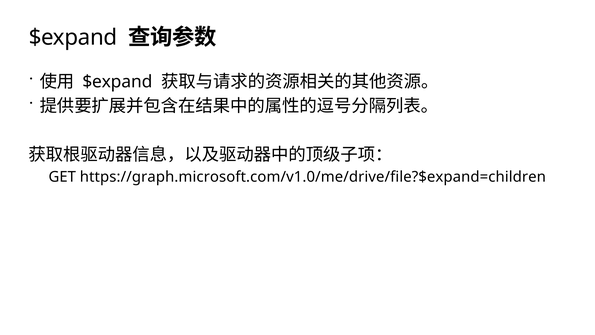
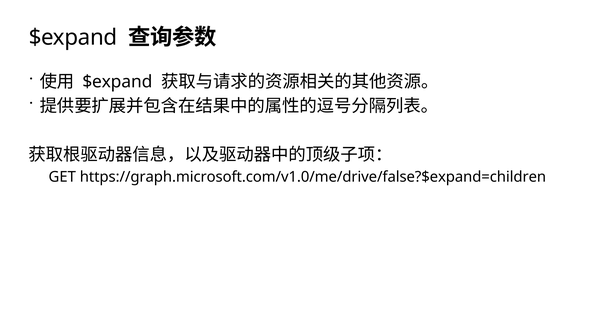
https://graph.microsoft.com/v1.0/me/drive/file?$expand=children: https://graph.microsoft.com/v1.0/me/drive/file?$expand=children -> https://graph.microsoft.com/v1.0/me/drive/false?$expand=children (313, 177)
